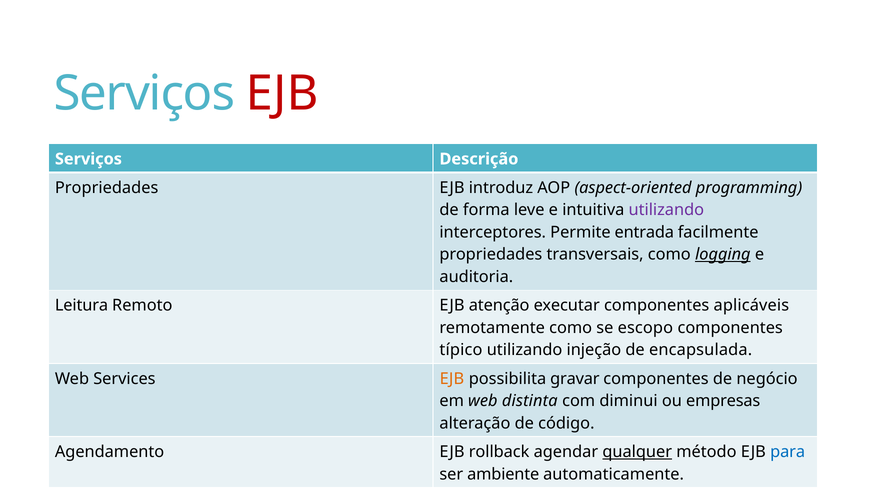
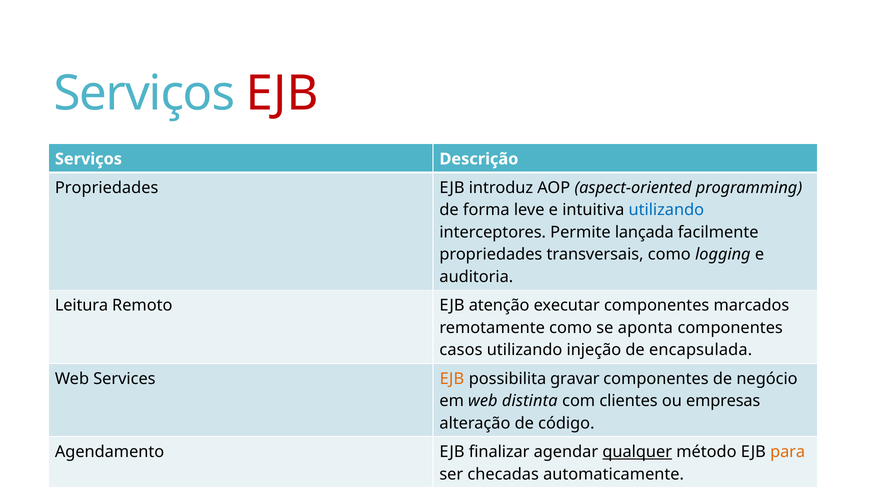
utilizando colour: purple -> blue (666, 210)
entrada: entrada -> lançada (644, 232)
logging underline: present -> none (723, 255)
aplicáveis: aplicáveis -> marcados (751, 306)
escopo: escopo -> aponta (645, 328)
típico: típico -> casos (461, 350)
diminui: diminui -> clientes (629, 401)
rollback: rollback -> finalizar (499, 452)
para colour: blue -> orange (788, 452)
ambiente: ambiente -> checadas (503, 475)
